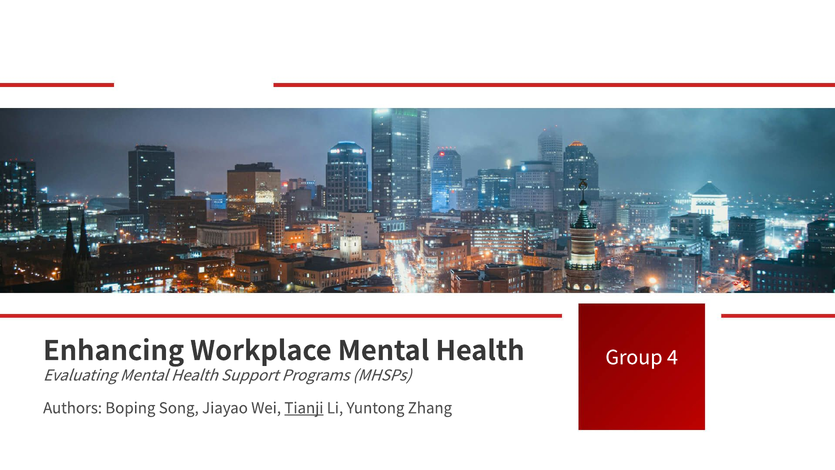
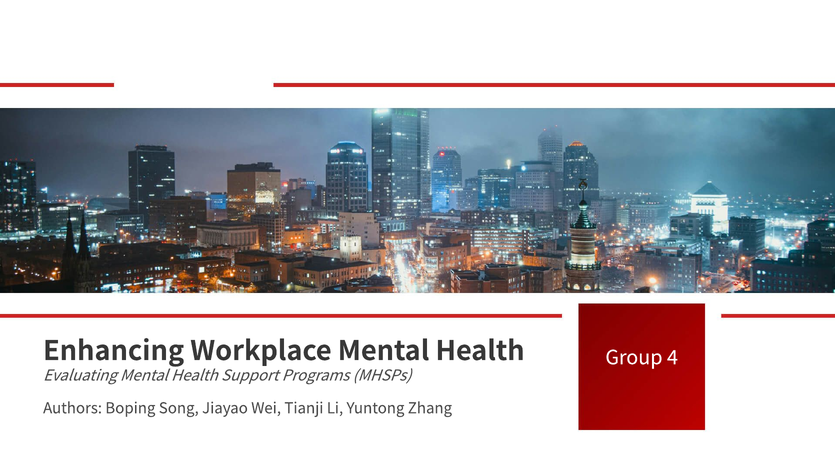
Tianji underline: present -> none (304, 408)
